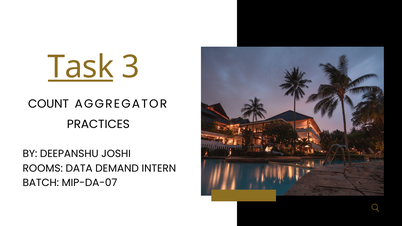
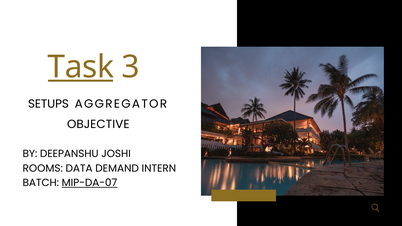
COUNT: COUNT -> SETUPS (48, 104)
PRACTICES: PRACTICES -> OBJECTIVE (98, 124)
MIP-DA-07 underline: none -> present (89, 183)
